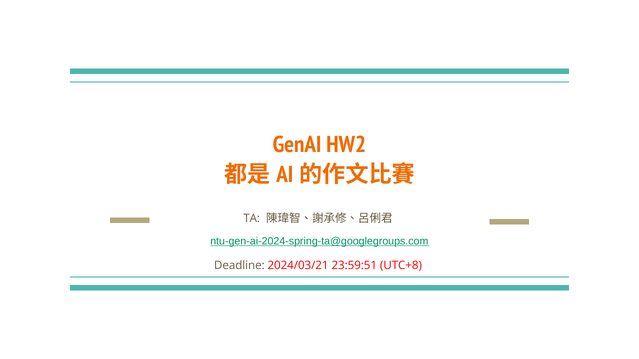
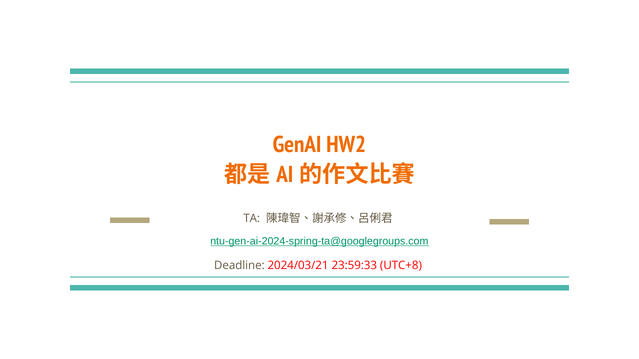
23:59:51: 23:59:51 -> 23:59:33 (354, 266)
